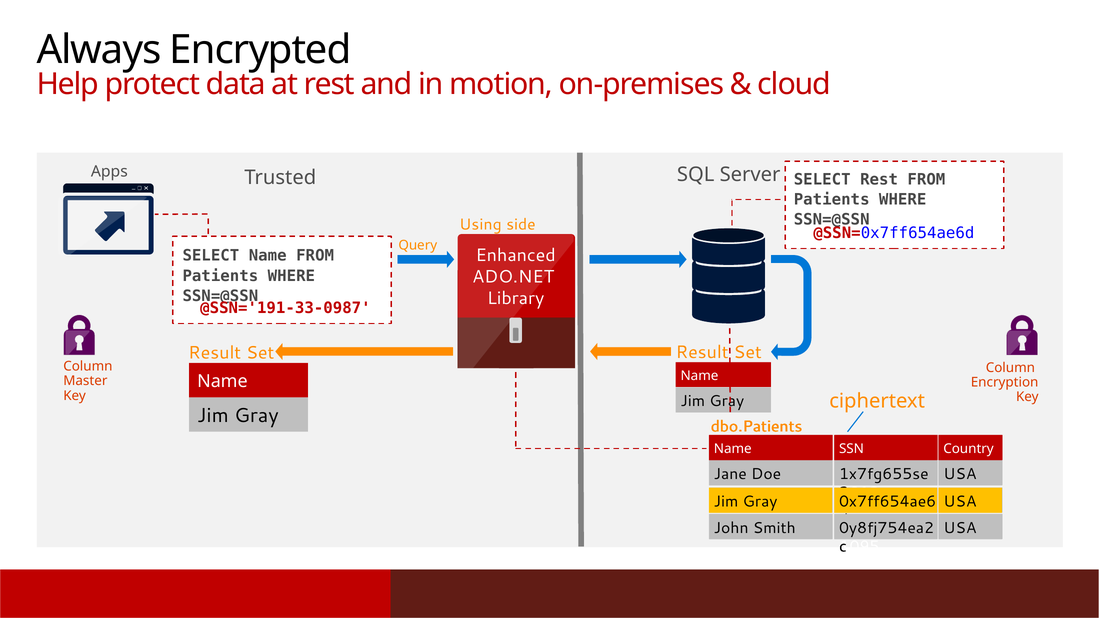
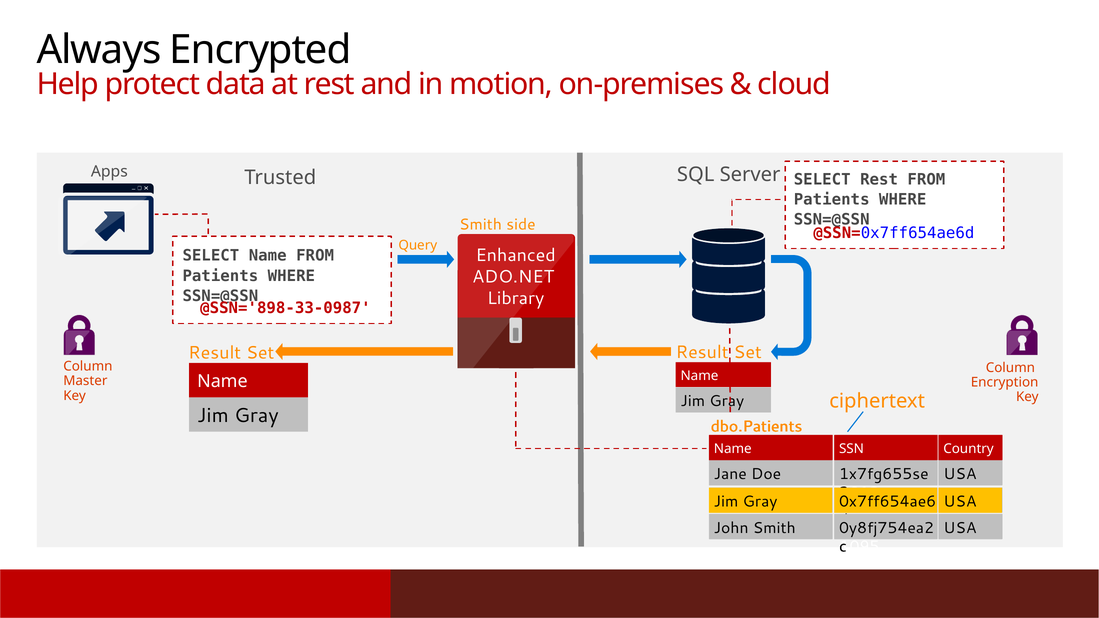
Using: Using -> Smith (481, 224)
@SSN='191-33-0987: @SSN='191-33-0987 -> @SSN='898-33-0987 (285, 308)
